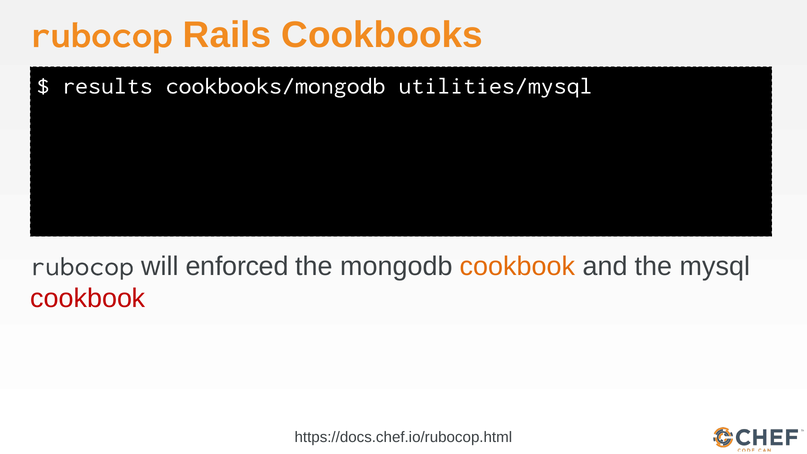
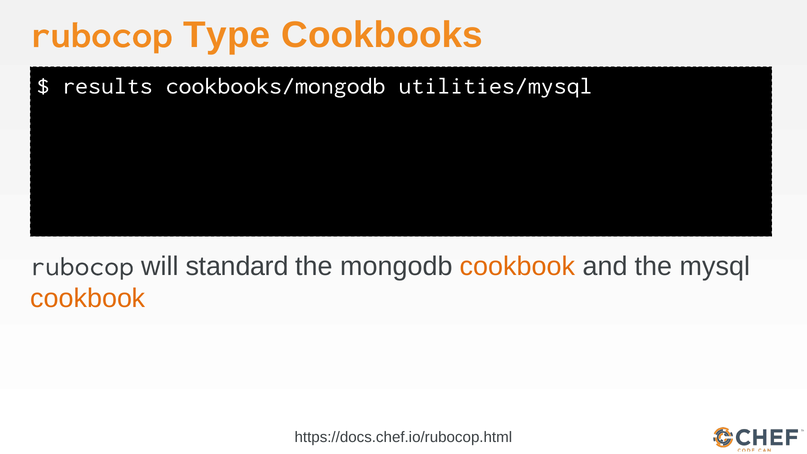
Rails: Rails -> Type (227, 35)
enforced: enforced -> standard (237, 266)
cookbook colour: red -> orange (88, 299)
